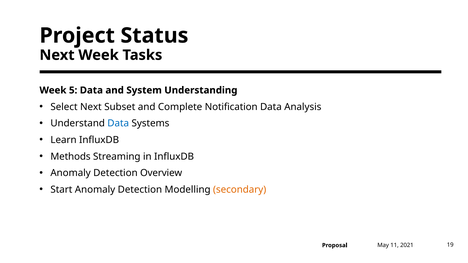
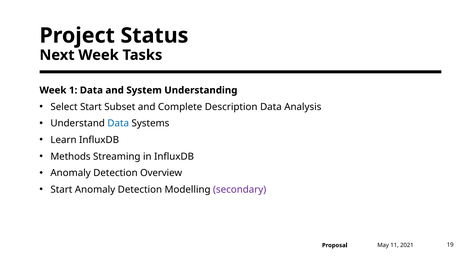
5: 5 -> 1 (73, 90)
Select Next: Next -> Start (91, 107)
Notification: Notification -> Description (231, 107)
secondary colour: orange -> purple (240, 190)
